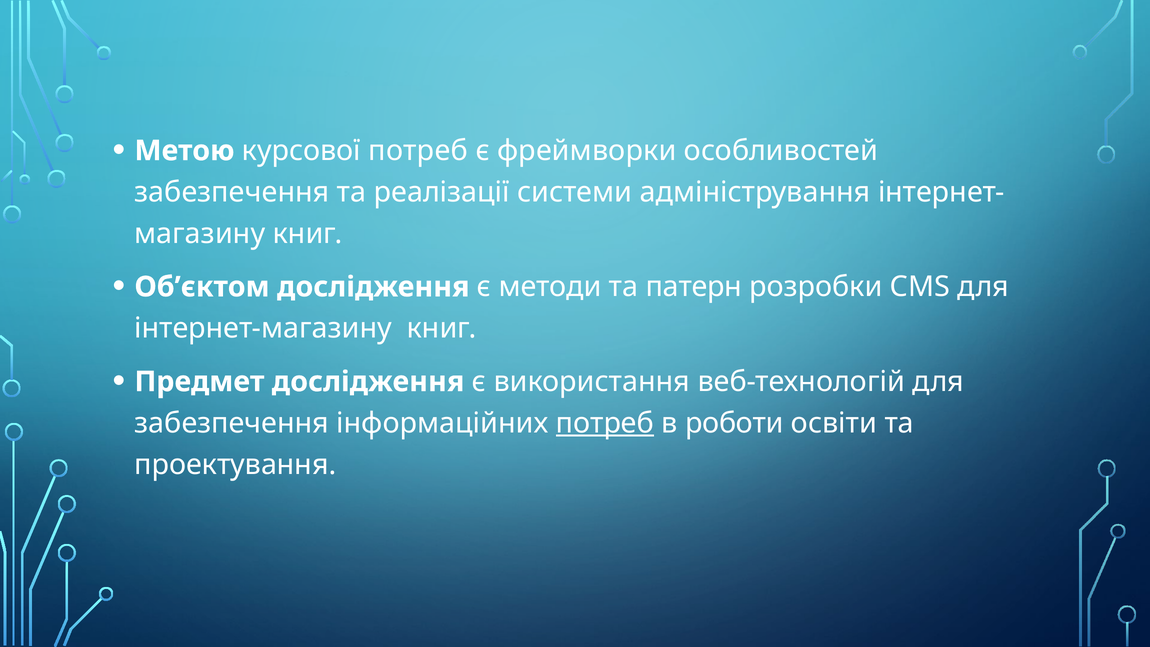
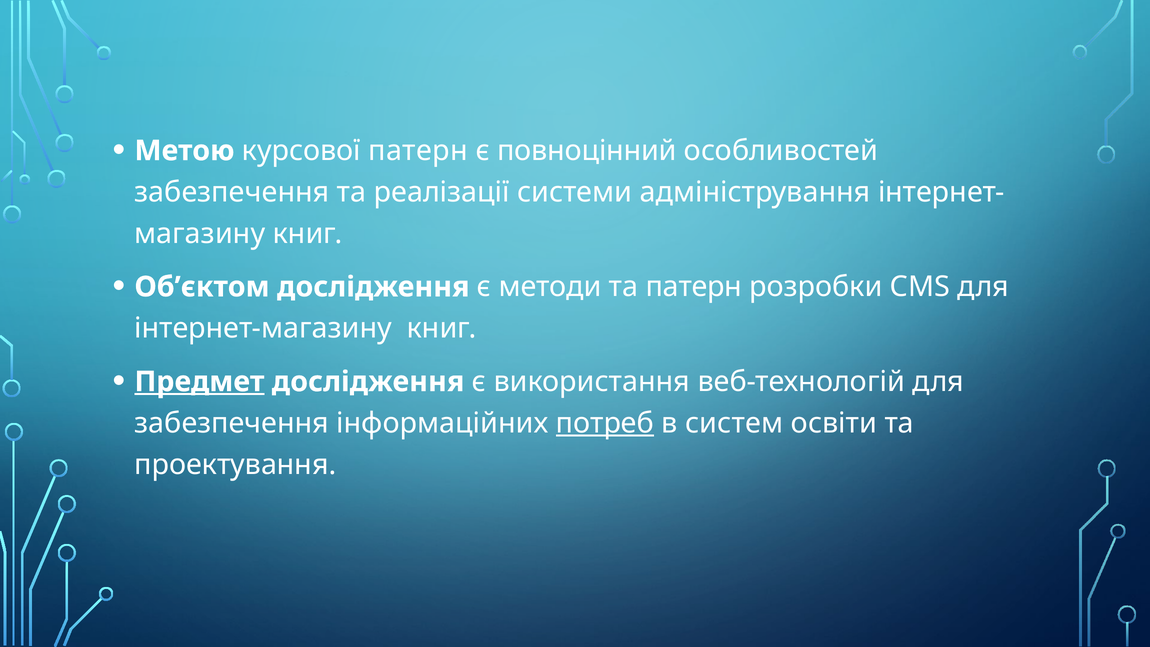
курсової потреб: потреб -> патерн (418, 151)
фреймворки: фреймворки -> повноцінний (587, 151)
Предмет underline: none -> present (199, 382)
роботи: роботи -> систем (734, 423)
